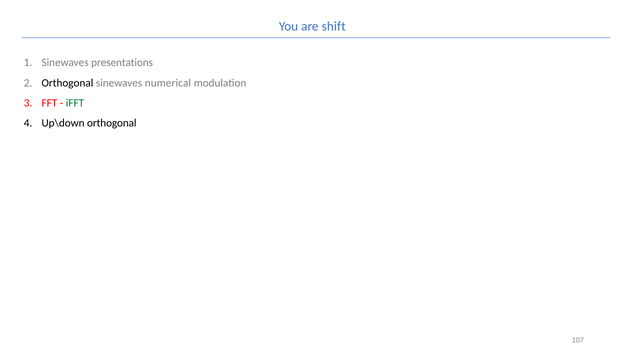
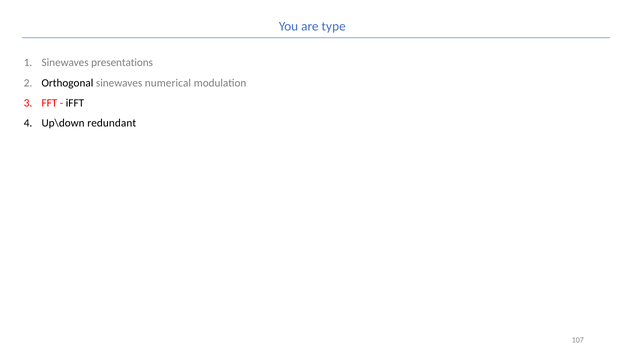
shift: shift -> type (334, 26)
iFFT colour: green -> black (75, 103)
Up\down orthogonal: orthogonal -> redundant (112, 123)
